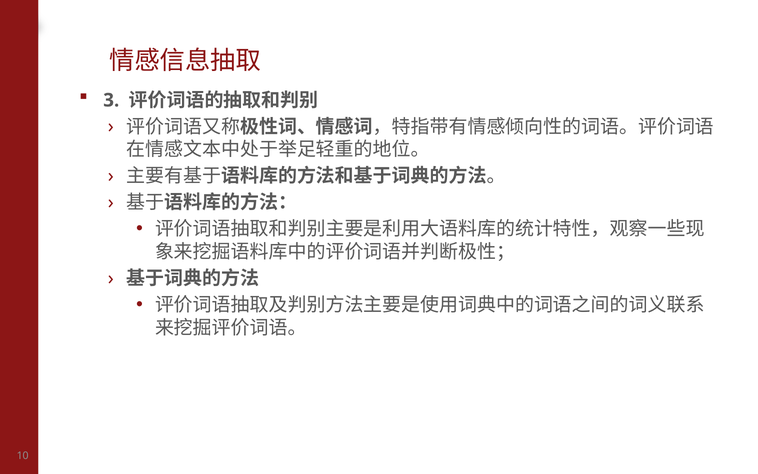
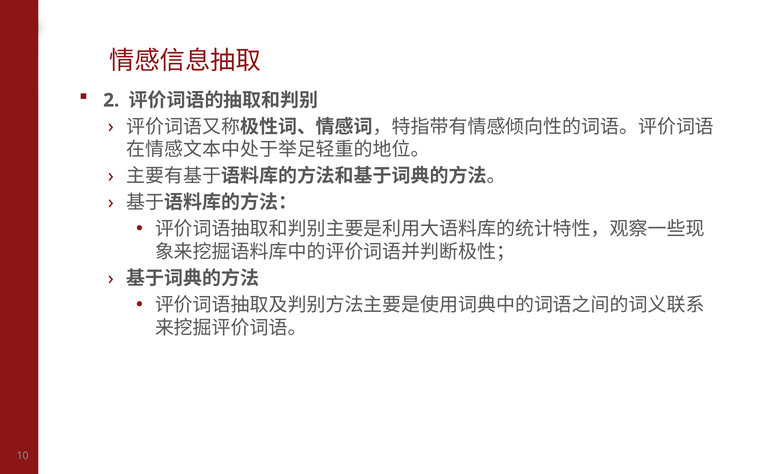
3: 3 -> 2 (111, 100)
